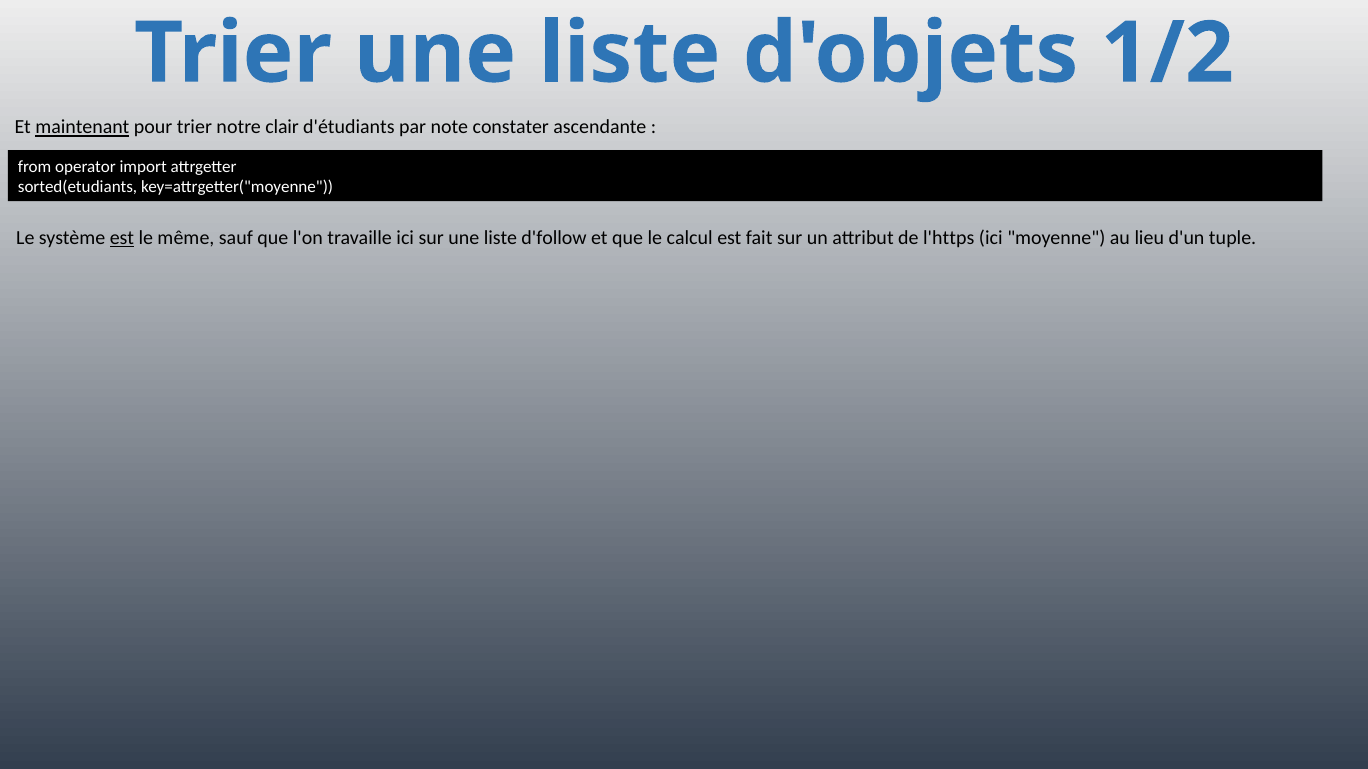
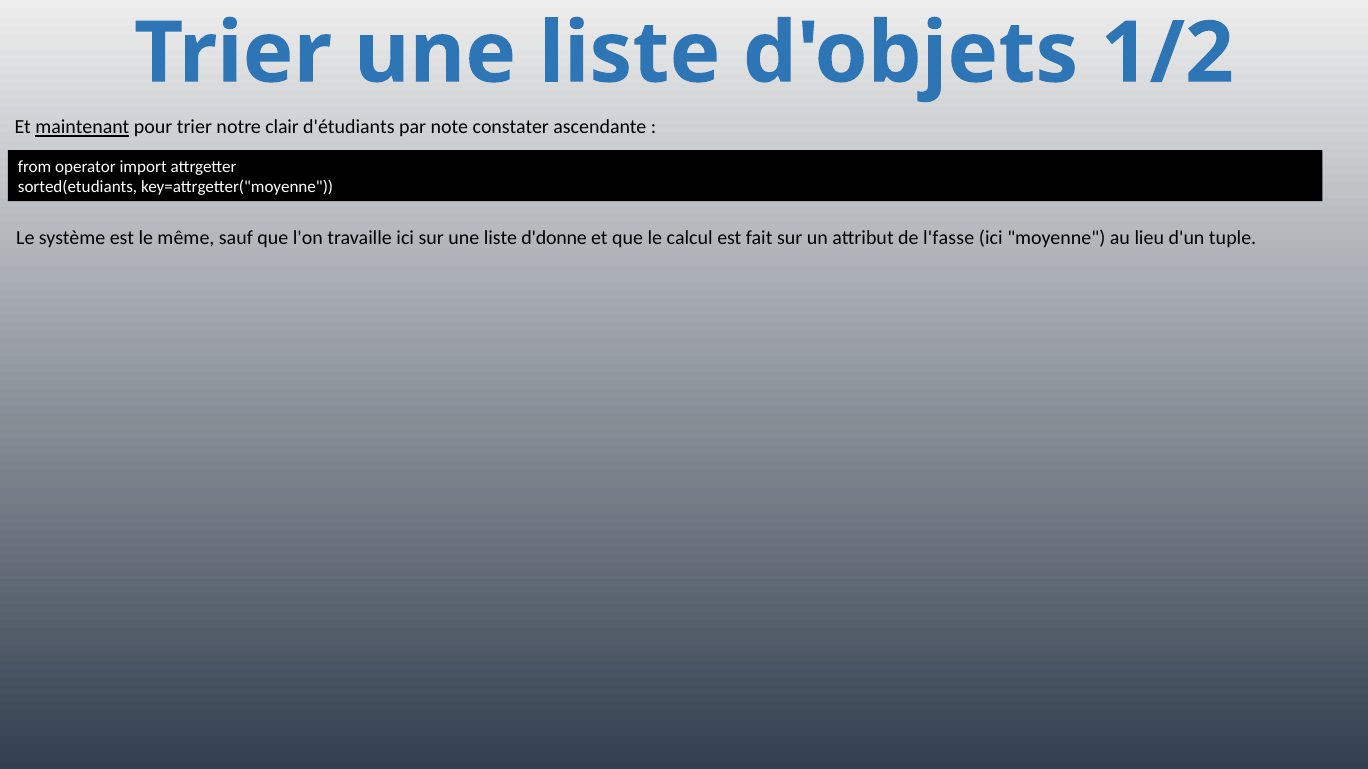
est underline: present -> none (122, 238)
d'follow: d'follow -> d'donne (554, 238)
l'https: l'https -> l'fasse (949, 238)
